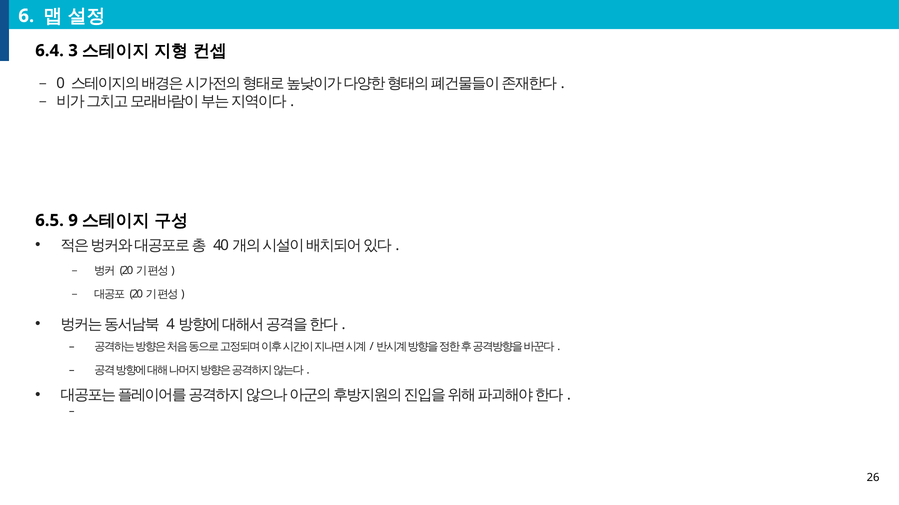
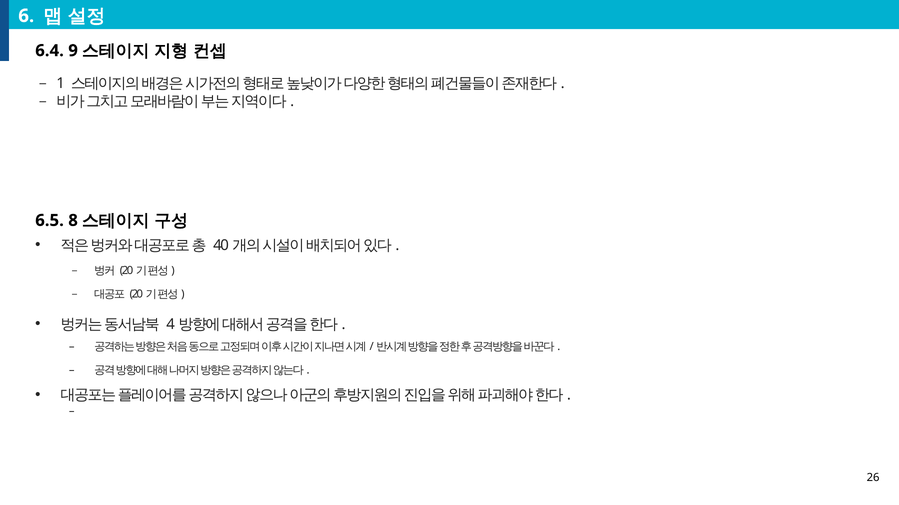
3: 3 -> 9 (73, 51)
0: 0 -> 1 (61, 84)
9: 9 -> 8 (73, 221)
